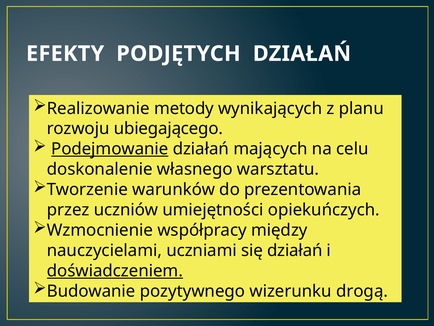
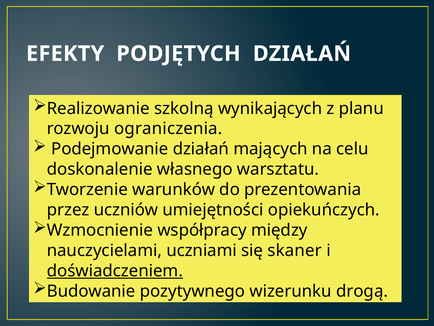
metody: metody -> szkolną (184, 108)
ubiegającego: ubiegającego -> ograniczenia (168, 129)
Podejmowanie underline: present -> none (110, 149)
się działań: działań -> skaner (295, 250)
